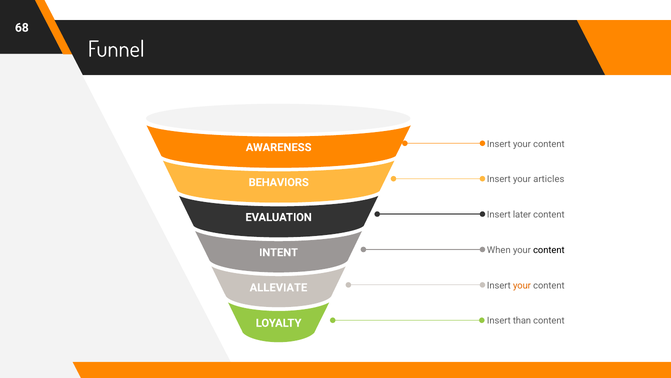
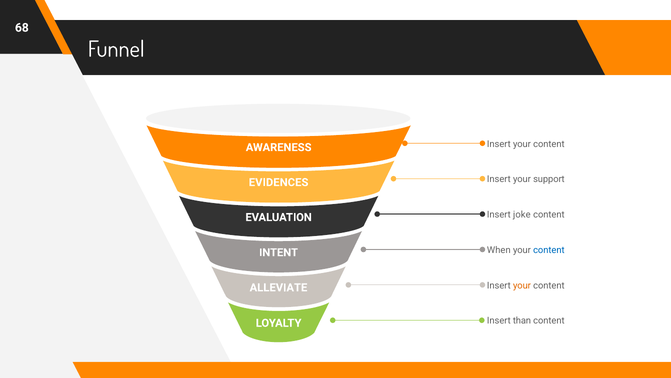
articles: articles -> support (549, 179)
BEHAVIORS: BEHAVIORS -> EVIDENCES (279, 182)
later: later -> joke (522, 214)
content colour: black -> blue (549, 250)
